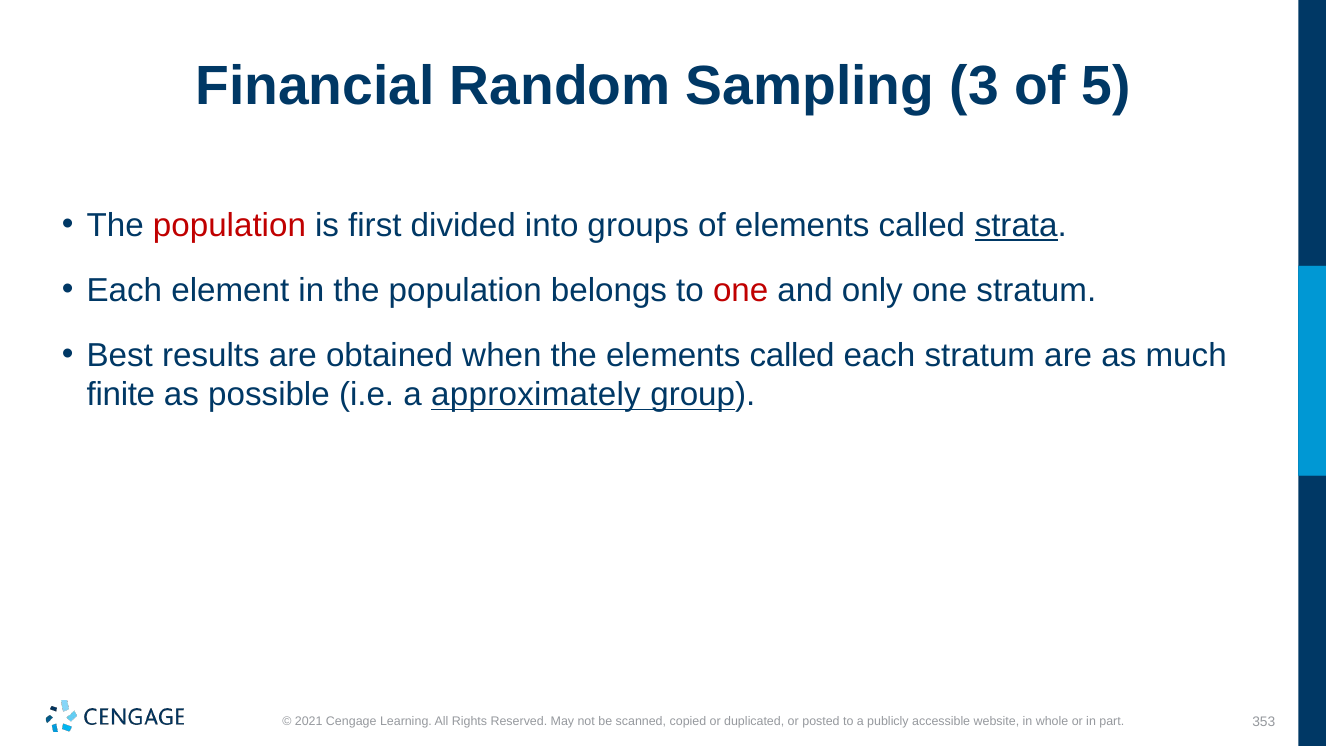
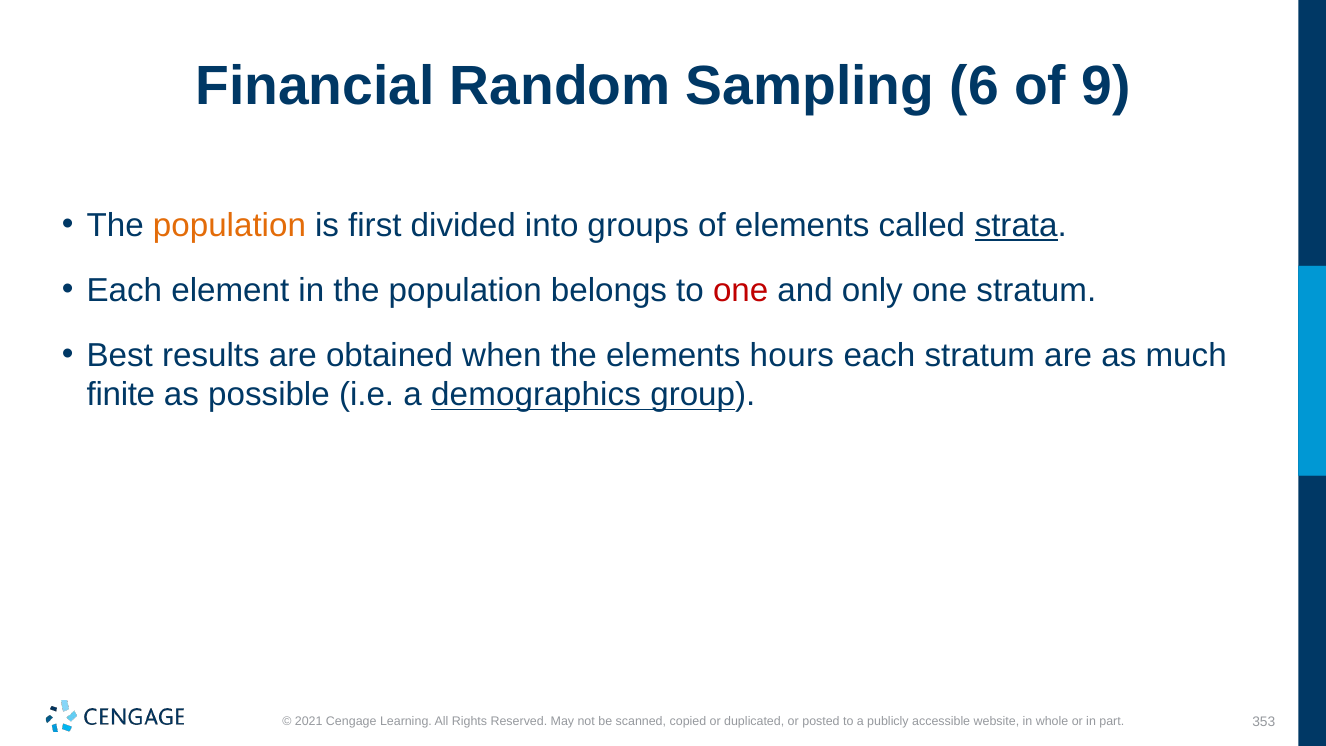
3: 3 -> 6 (974, 86)
5: 5 -> 9 (1106, 86)
population colour: red -> orange (229, 226)
the elements called: called -> hours (792, 355)
approximately: approximately -> demographics (536, 395)
